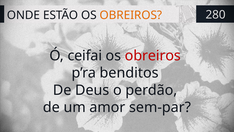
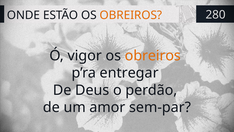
ceifai: ceifai -> vigor (85, 56)
obreiros colour: red -> orange (153, 56)
benditos: benditos -> entregar (129, 73)
